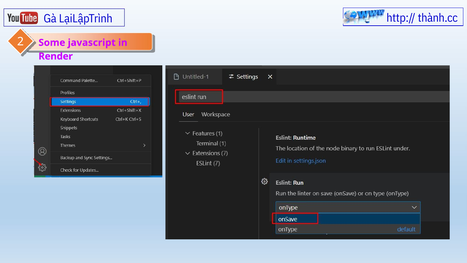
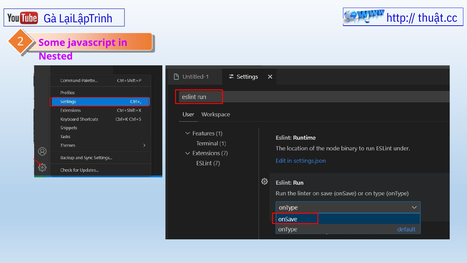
thành.cc: thành.cc -> thuật.cc (438, 18)
Render: Render -> Nested (56, 56)
